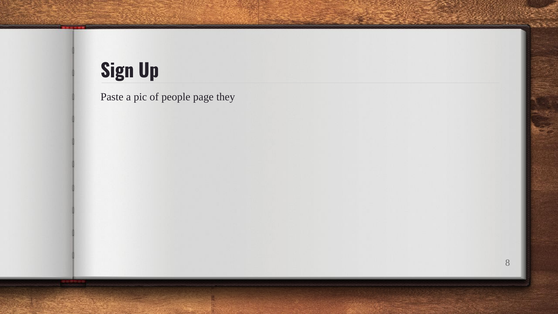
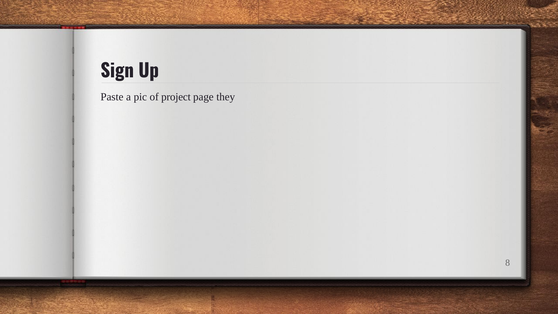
people: people -> project (176, 97)
